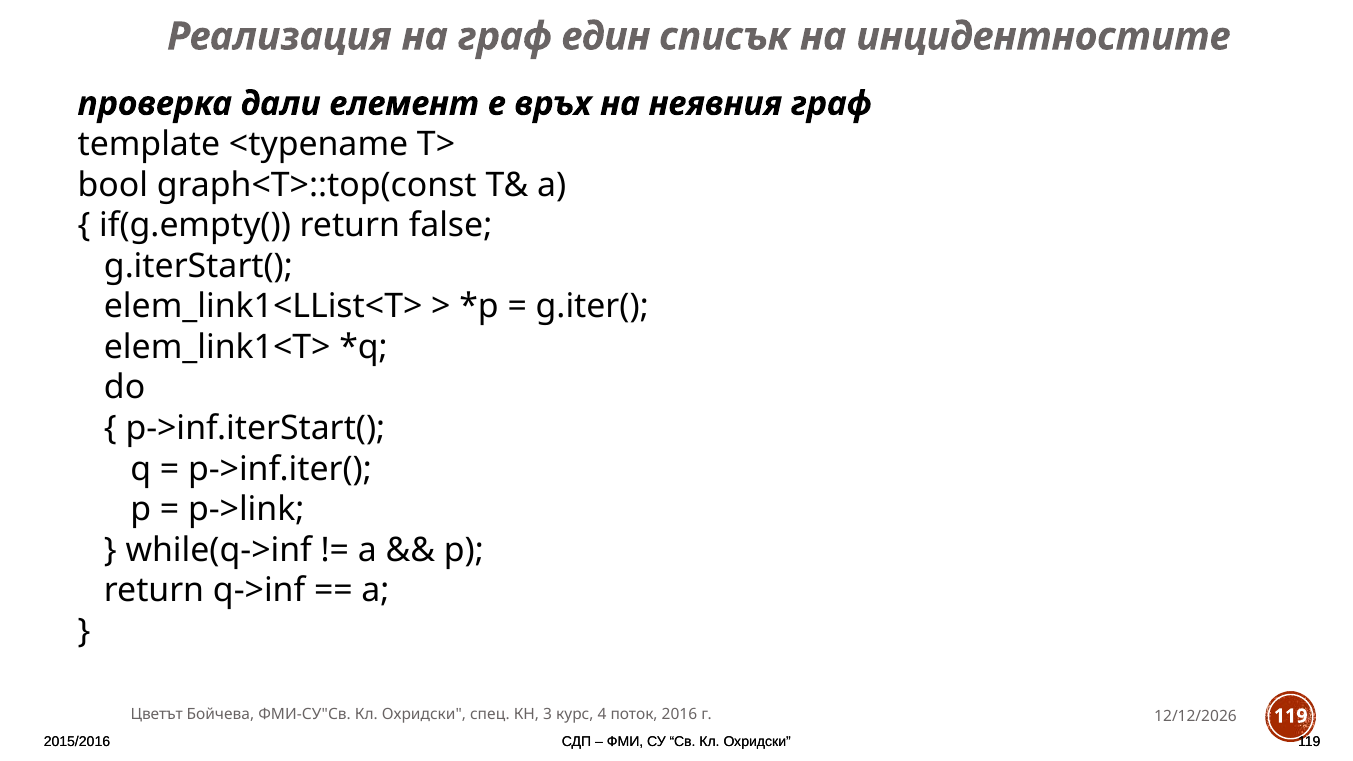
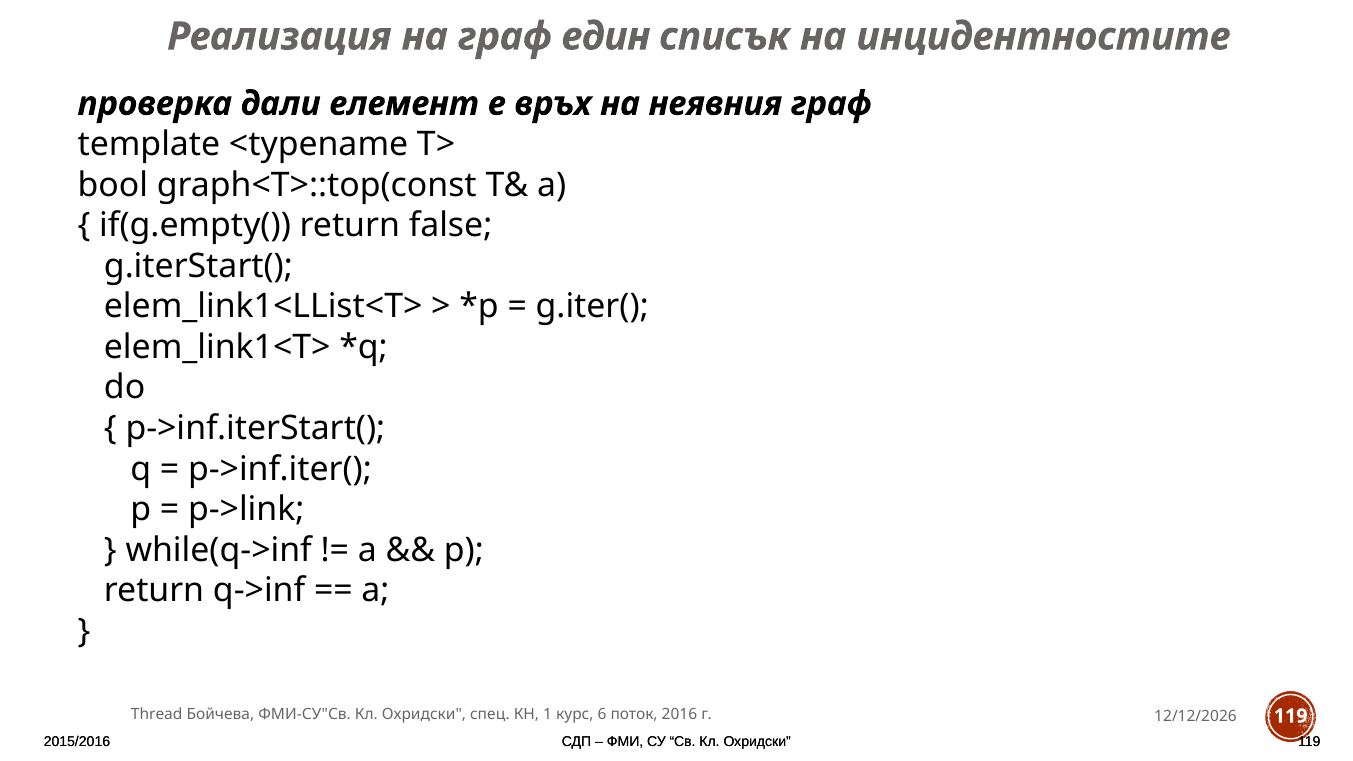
Цветът: Цветът -> Thread (157, 715)
3: 3 -> 1 (548, 715)
4: 4 -> 6 (602, 715)
